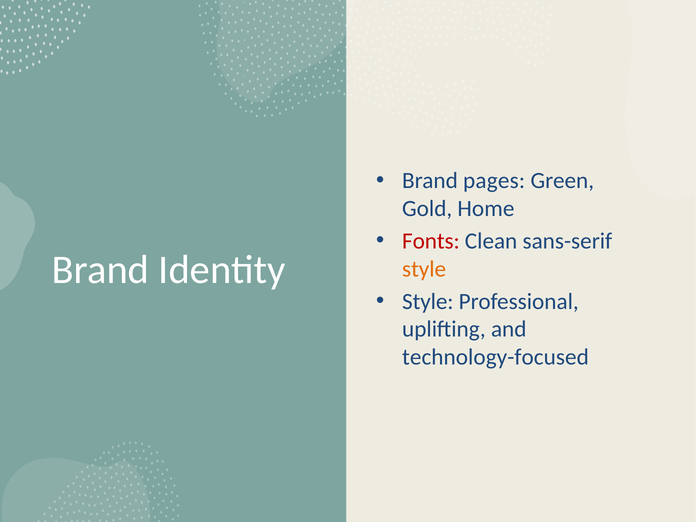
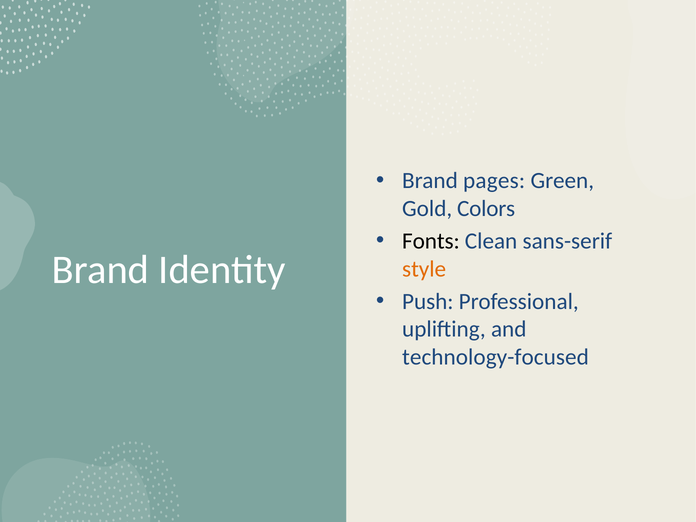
Home: Home -> Colors (486, 209)
Fonts colour: red -> black (431, 241)
Style: Style -> Push (428, 301)
